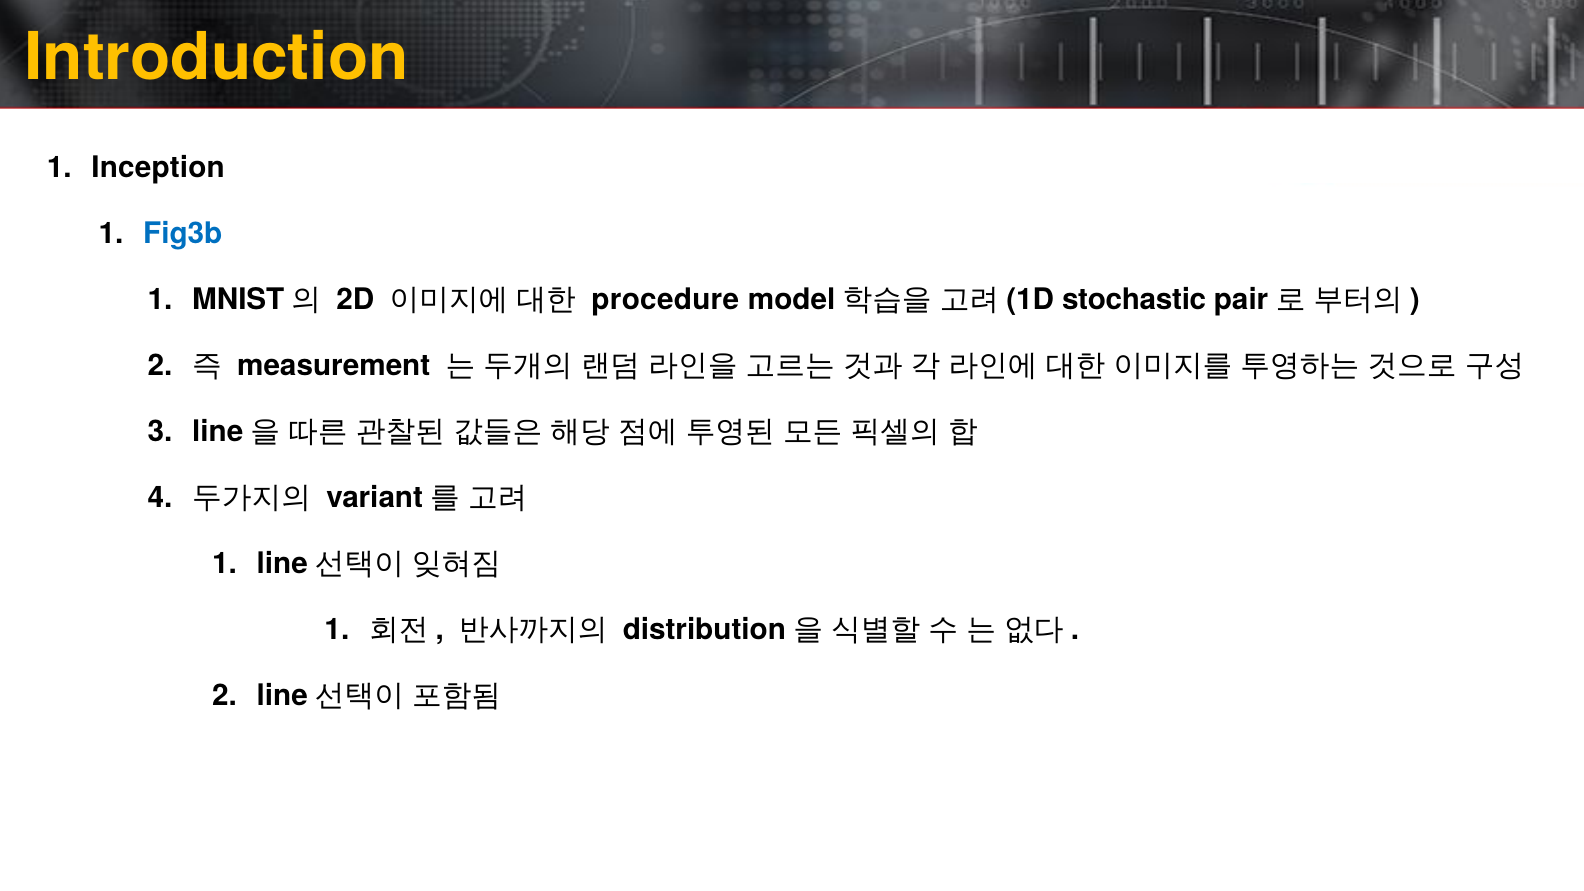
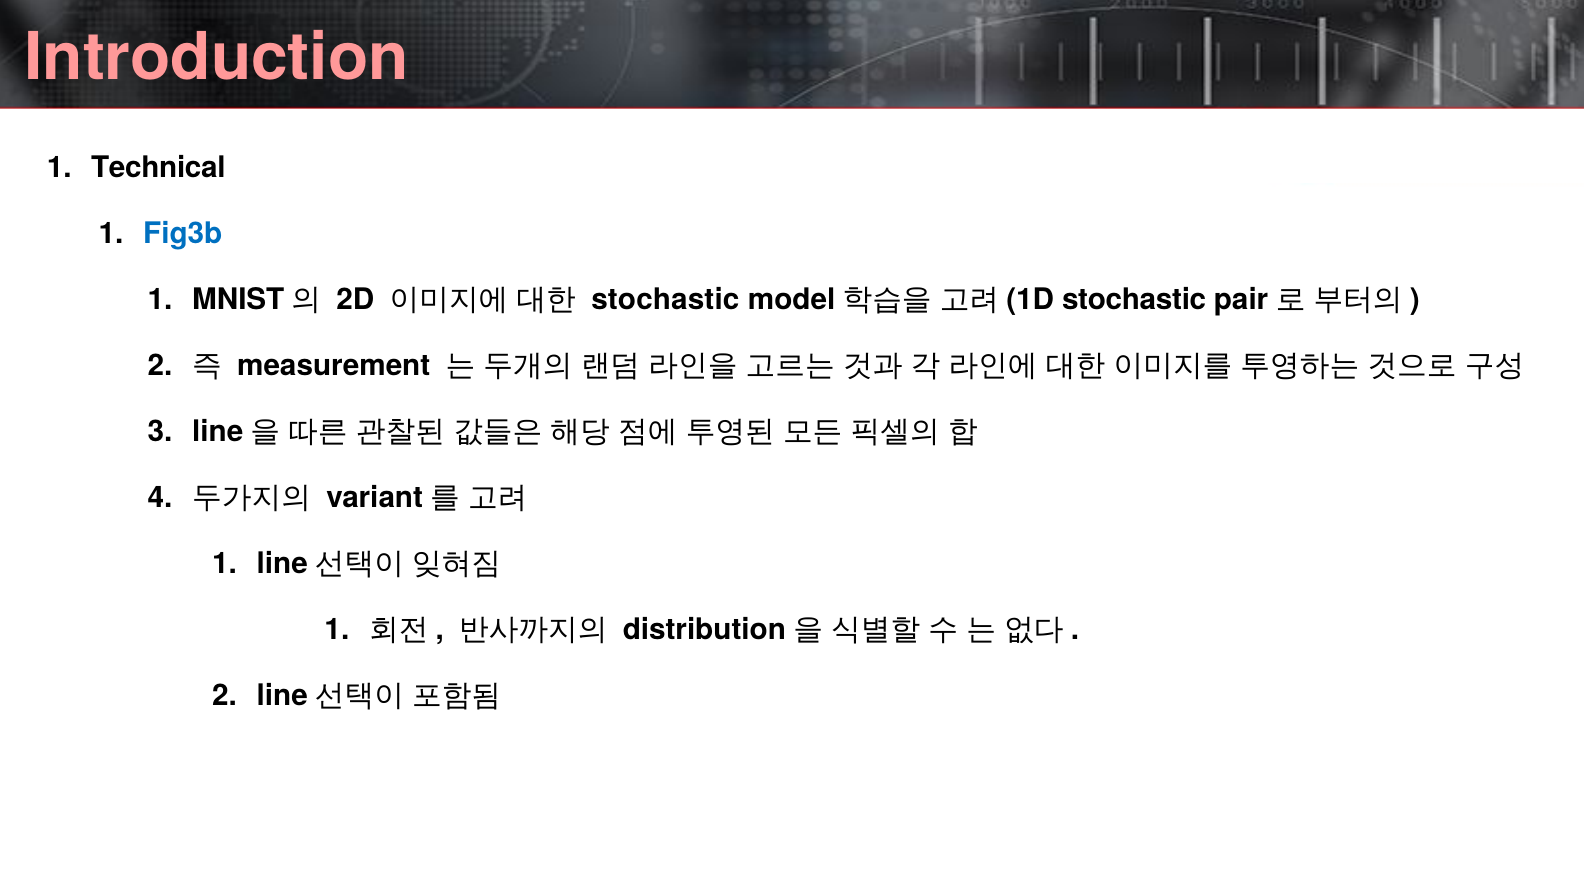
Introduction colour: yellow -> pink (217, 58)
Inception: Inception -> Technical (158, 167)
procedure: procedure -> stochastic (665, 300)
